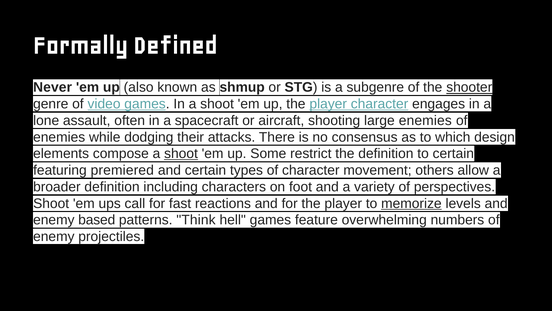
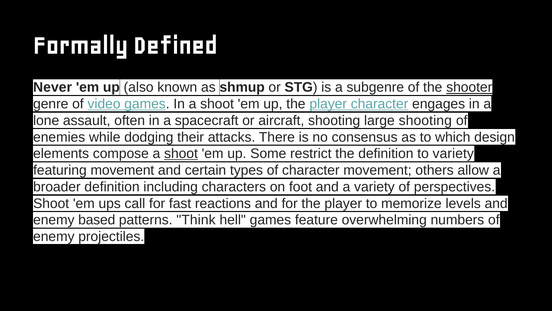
large enemies: enemies -> shooting (425, 120)
to certain: certain -> variety (453, 153)
featuring premiered: premiered -> movement (122, 170)
memorize underline: present -> none (411, 203)
